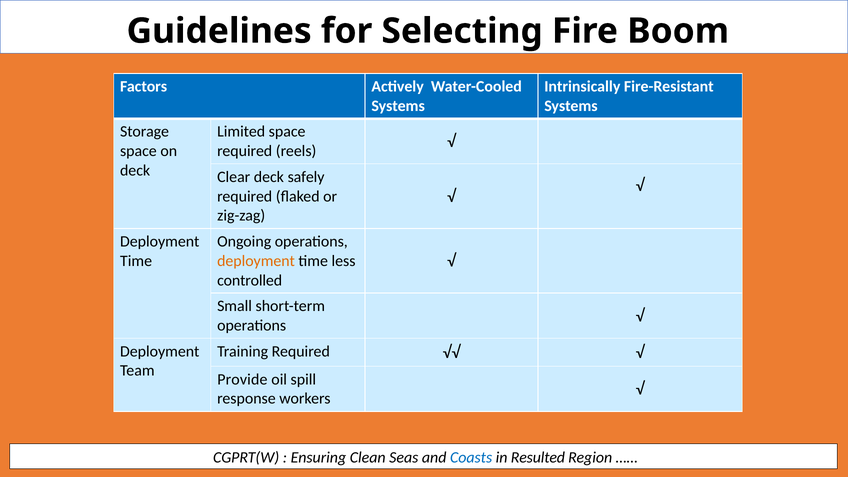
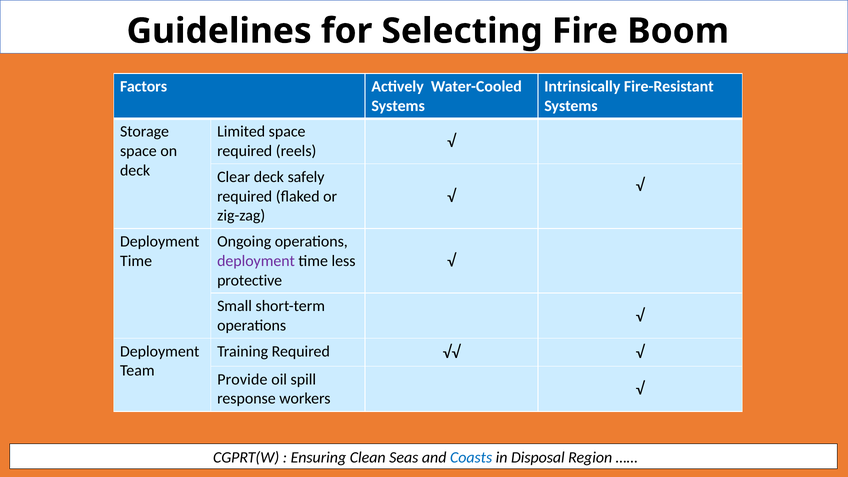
deployment colour: orange -> purple (256, 261)
controlled: controlled -> protective (250, 280)
Resulted: Resulted -> Disposal (538, 457)
